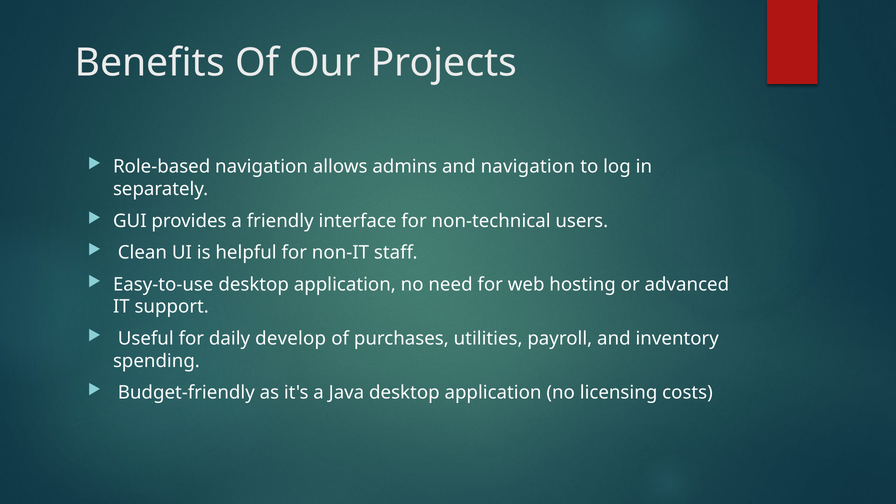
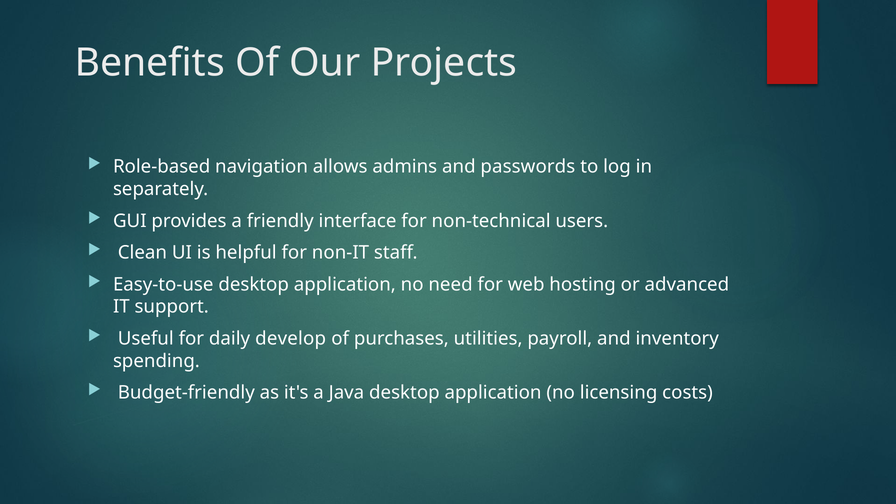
and navigation: navigation -> passwords (528, 167)
